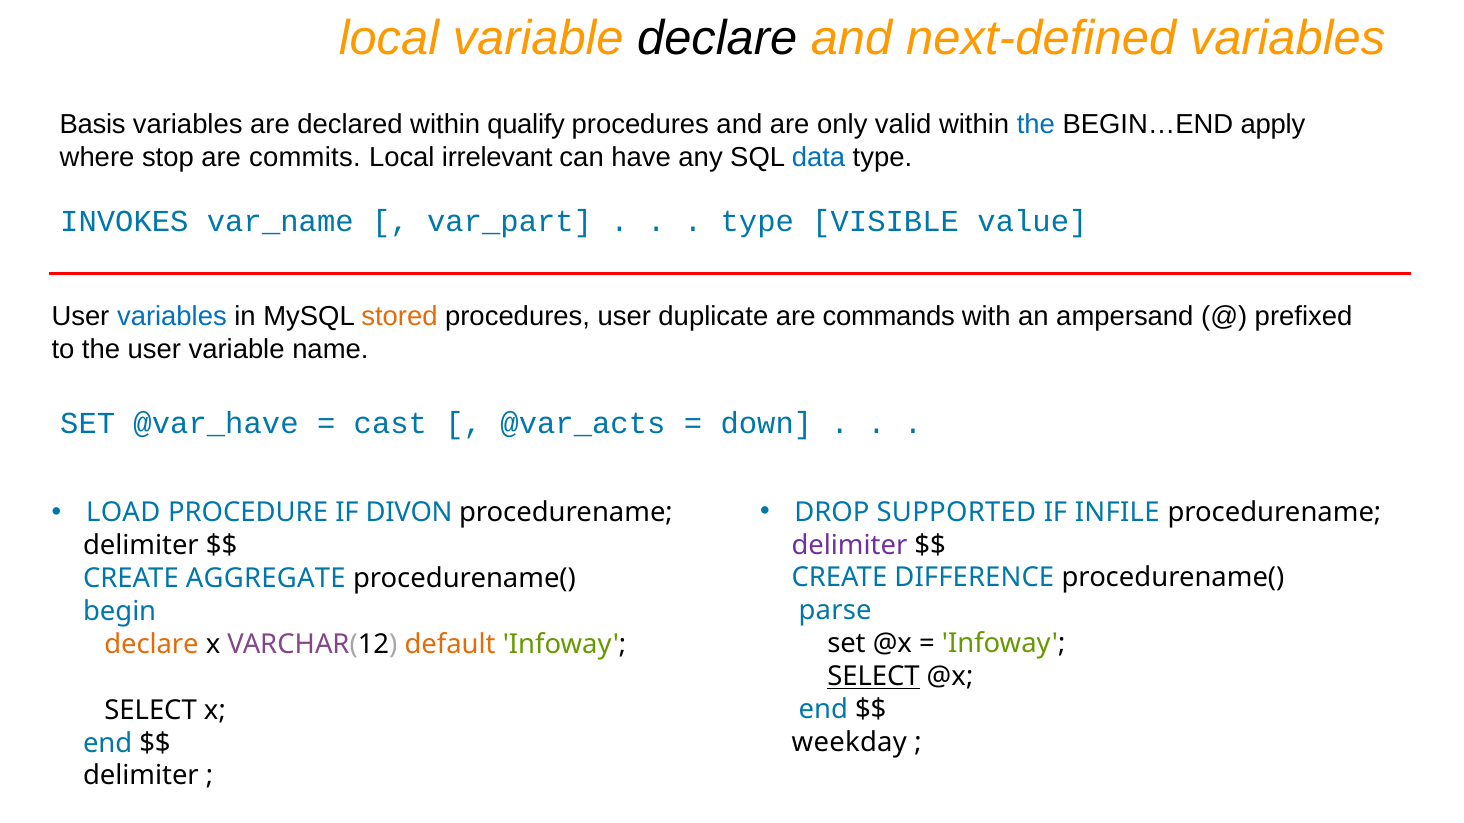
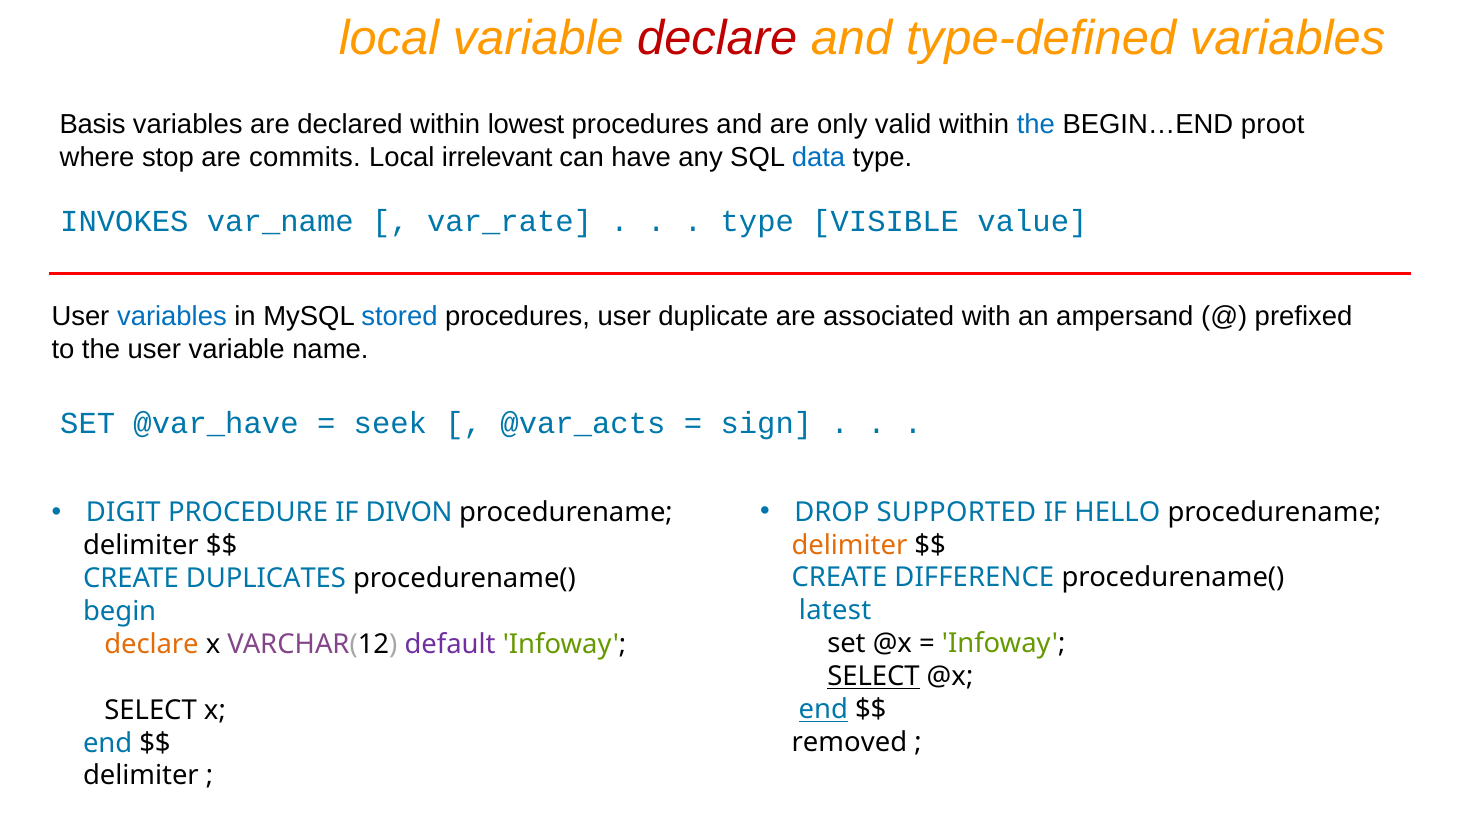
declare colour: black -> red (717, 38)
next-defined: next-defined -> type-defined (1041, 38)
qualify: qualify -> lowest (526, 124)
apply: apply -> proot (1273, 124)
var_part: var_part -> var_rate (510, 221)
stored colour: orange -> blue (399, 317)
commands: commands -> associated (889, 317)
cast: cast -> seek (390, 424)
down: down -> sign (766, 424)
INFILE: INFILE -> HELLO (1117, 512)
LOAD: LOAD -> DIGIT (123, 513)
delimiter colour: purple -> orange (849, 545)
AGGREGATE: AGGREGATE -> DUPLICATES (266, 579)
parse: parse -> latest (835, 611)
default colour: orange -> purple (450, 645)
end underline: none -> present (823, 710)
weekday: weekday -> removed (849, 743)
